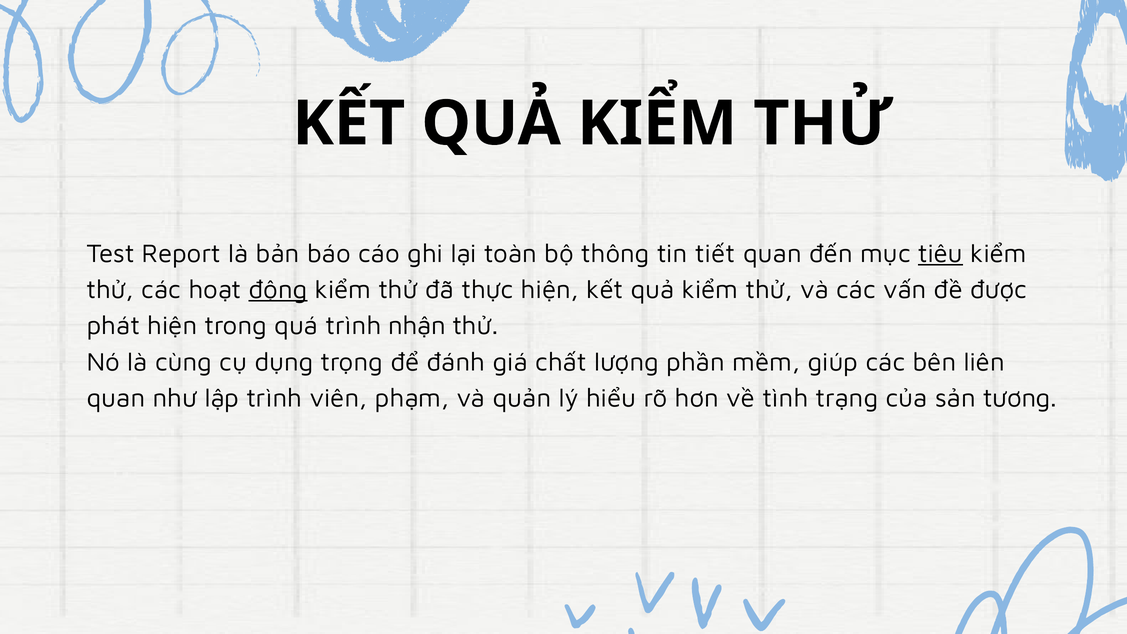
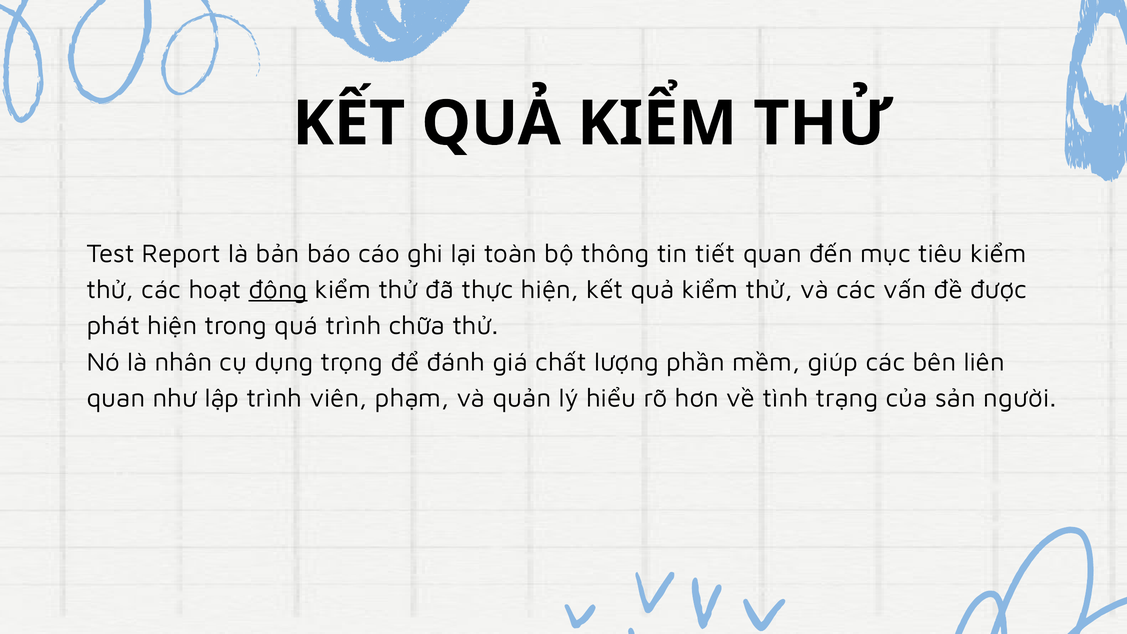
tiêu underline: present -> none (941, 254)
nhận: nhận -> chữa (417, 326)
cùng: cùng -> nhân (184, 362)
tương: tương -> người (1020, 398)
